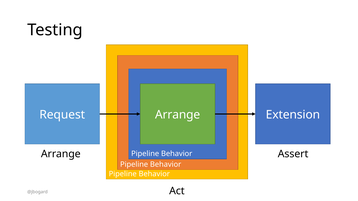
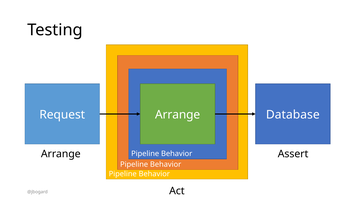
Extension: Extension -> Database (293, 115)
